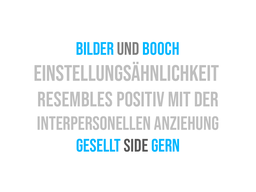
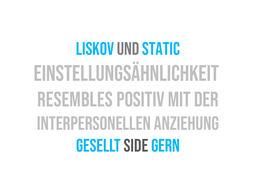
Bilder: Bilder -> Liskov (95, 49)
Booch: Booch -> Static (161, 49)
